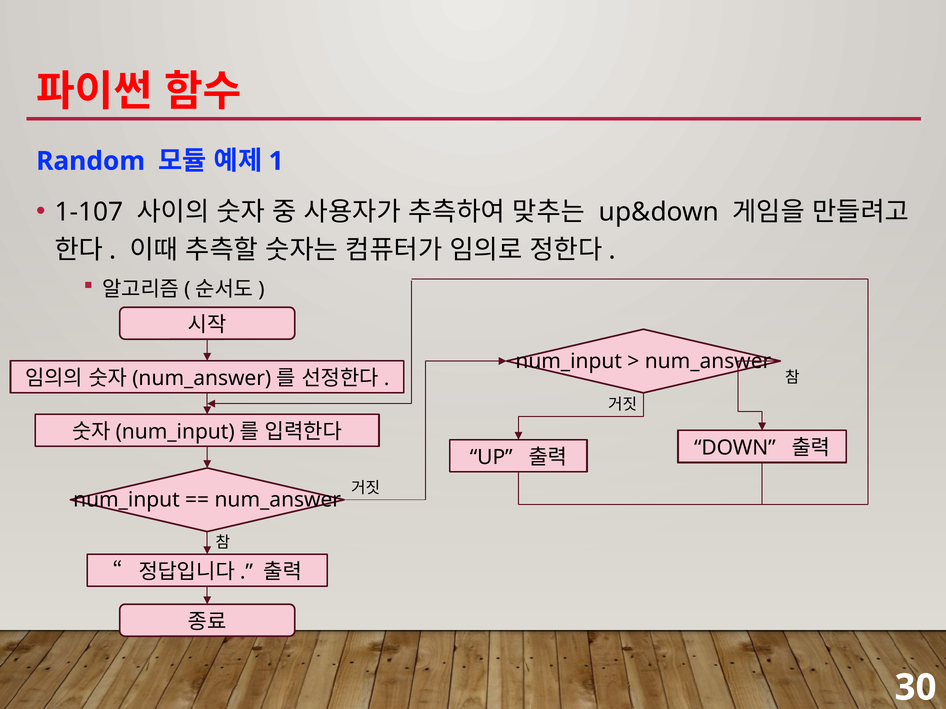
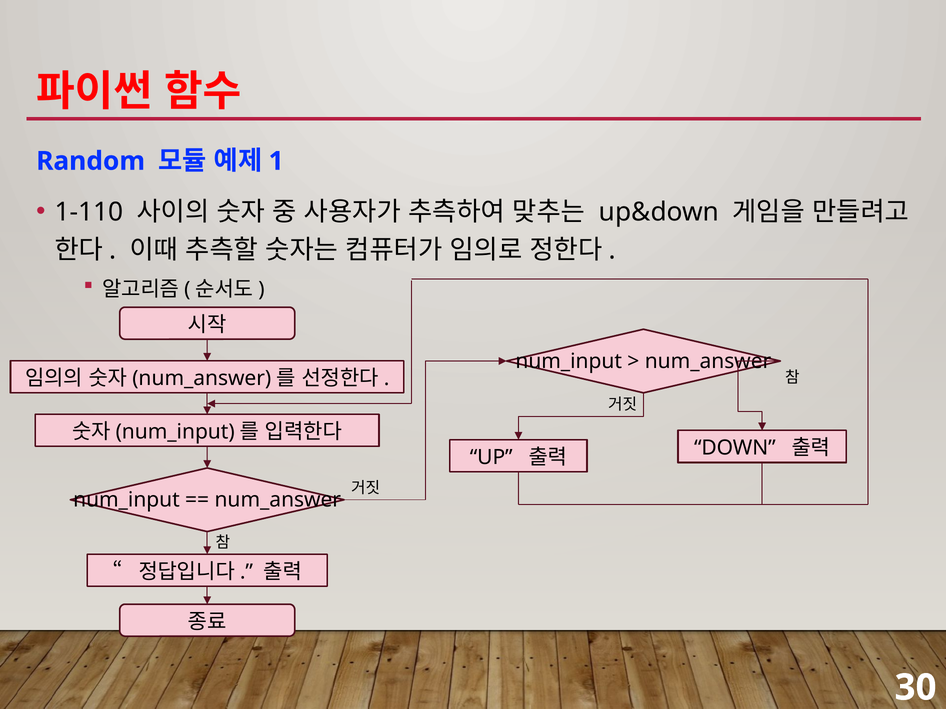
1-107: 1-107 -> 1-110 (89, 212)
